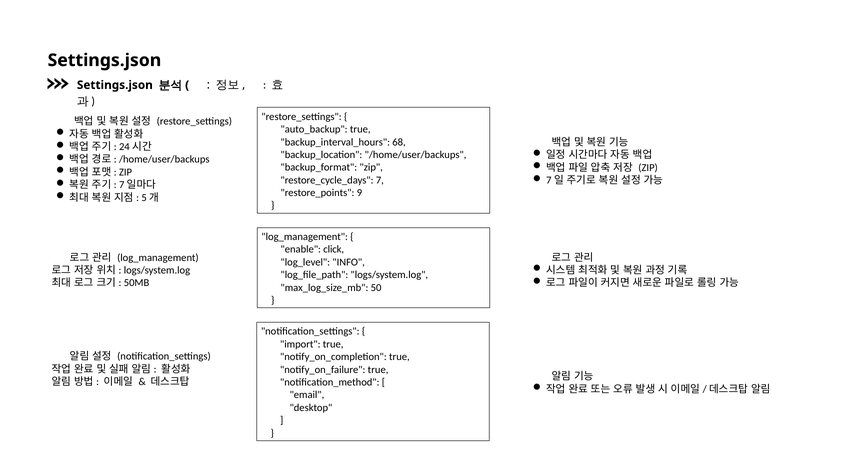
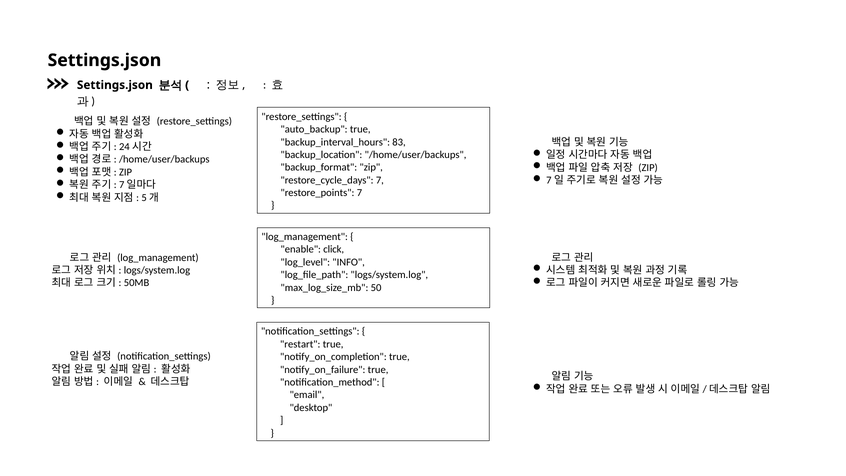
68: 68 -> 83 (399, 142)
restore_points 9: 9 -> 7 (359, 193)
import: import -> restart (300, 344)
